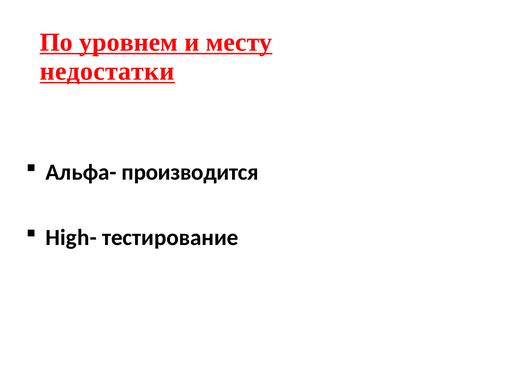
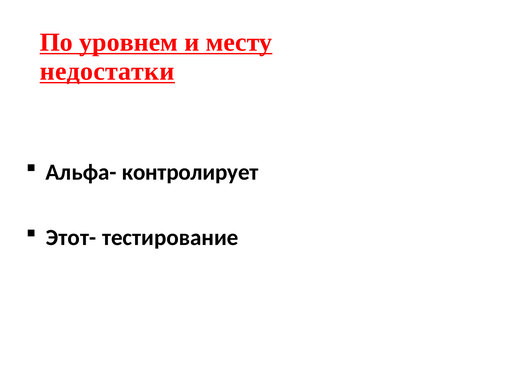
производится: производится -> контролирует (190, 172)
High-: High- -> Этот- (71, 237)
